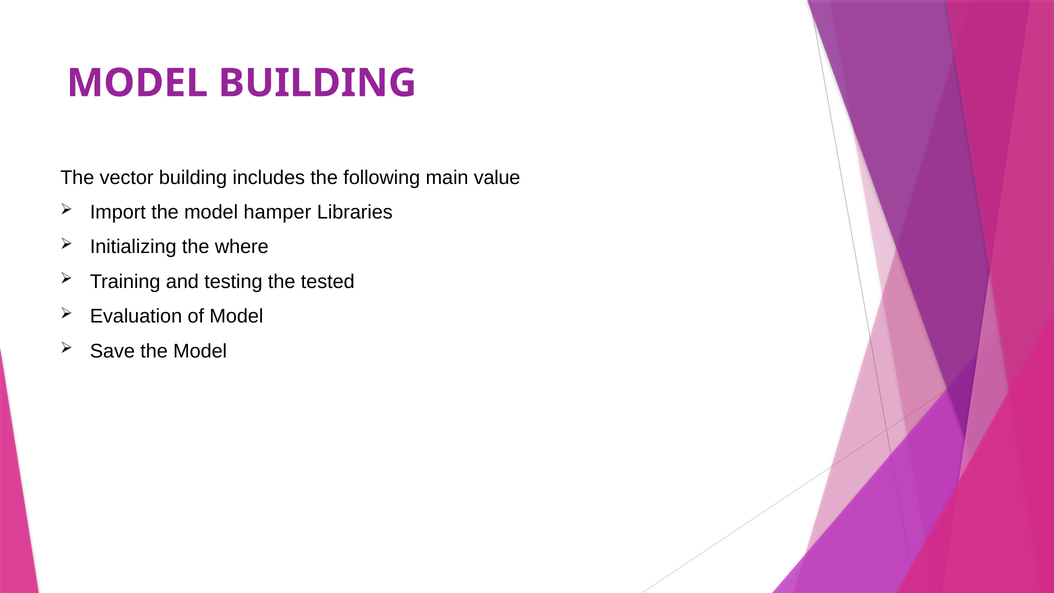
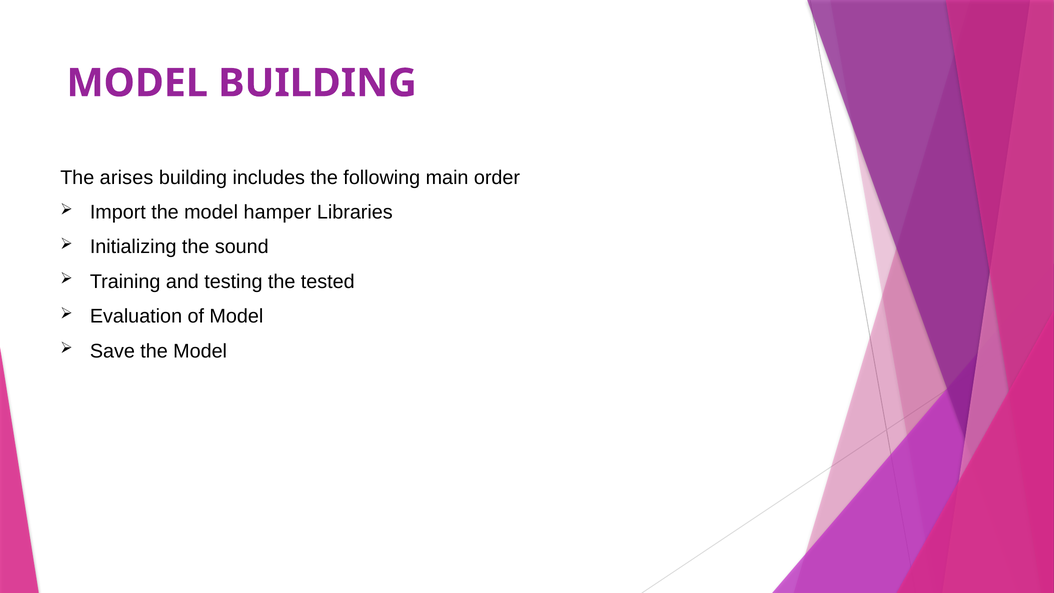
vector: vector -> arises (127, 177)
value: value -> order (497, 177)
where: where -> sound (242, 247)
